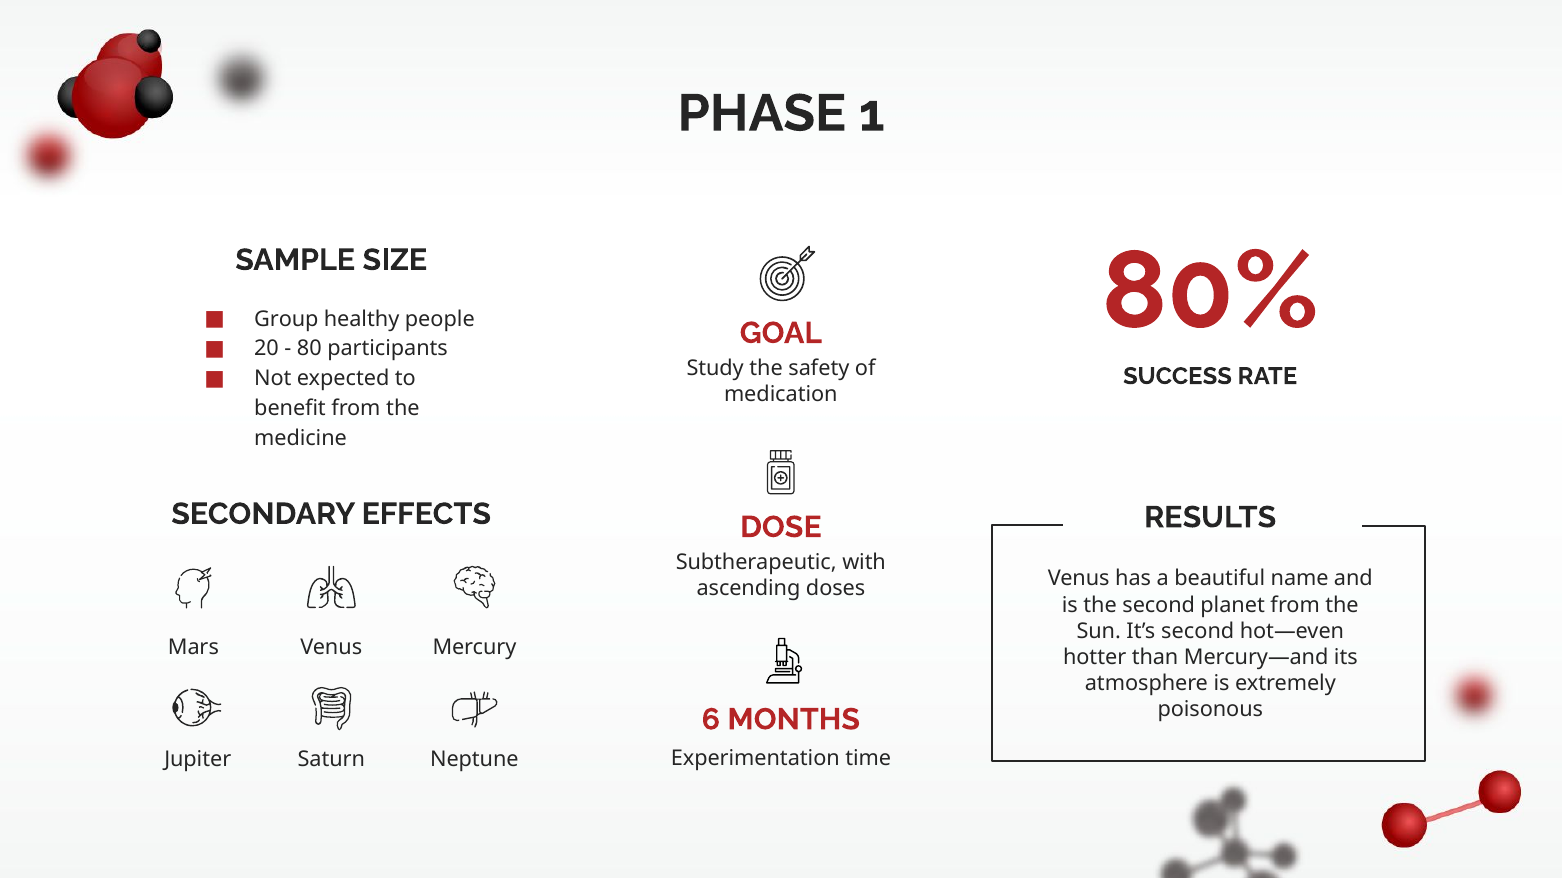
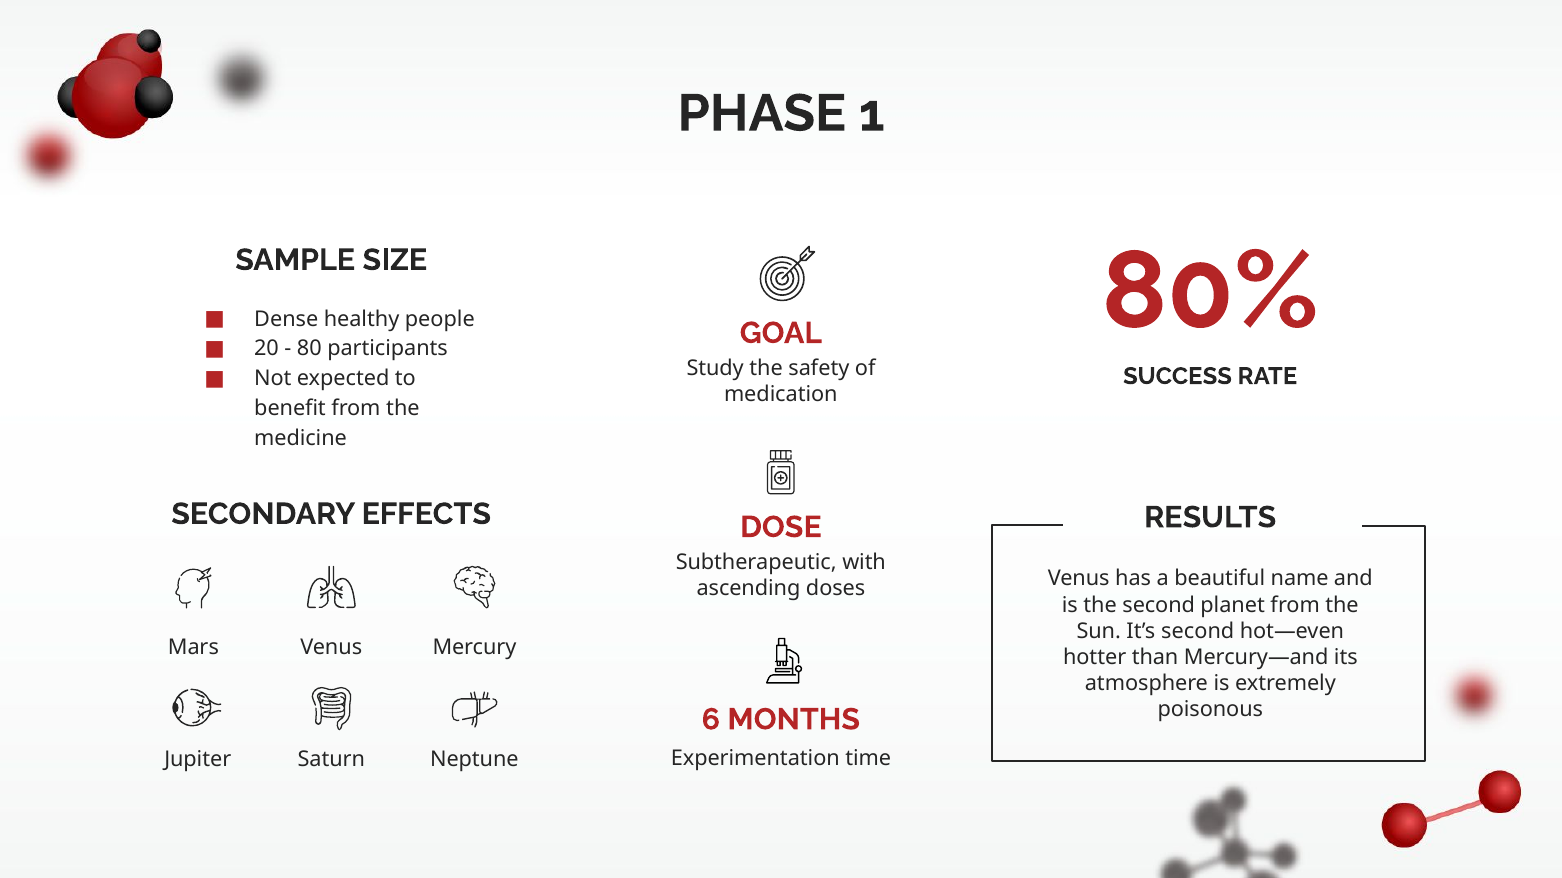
Group: Group -> Dense (286, 319)
